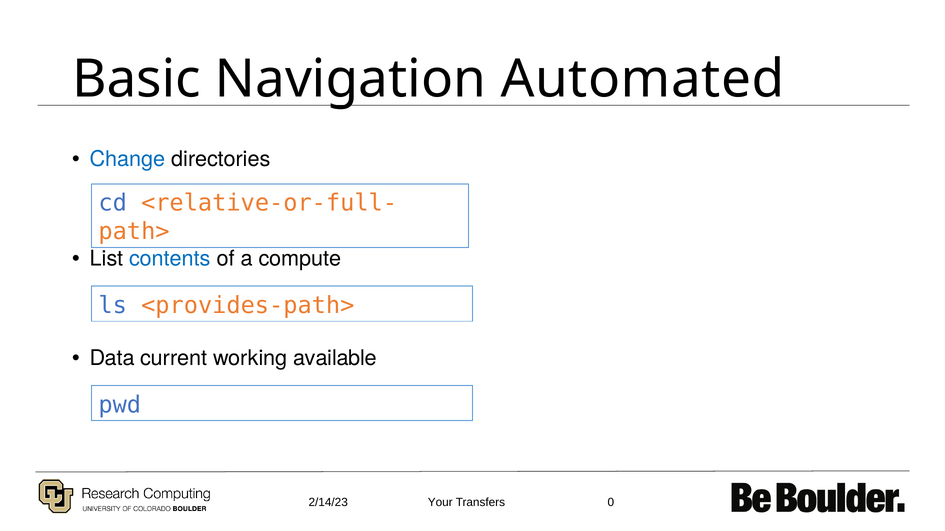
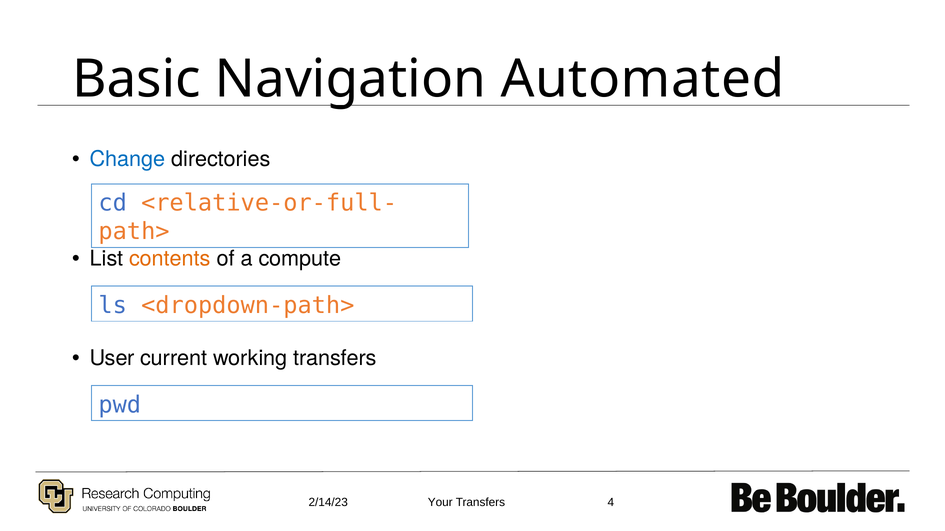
contents colour: blue -> orange (170, 259)
<provides-path>: <provides-path> -> <dropdown-path> (248, 306)
Data: Data -> User (112, 359)
working available: available -> transfers (335, 359)
0: 0 -> 4 (611, 503)
